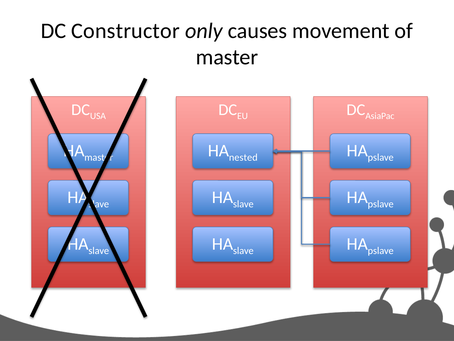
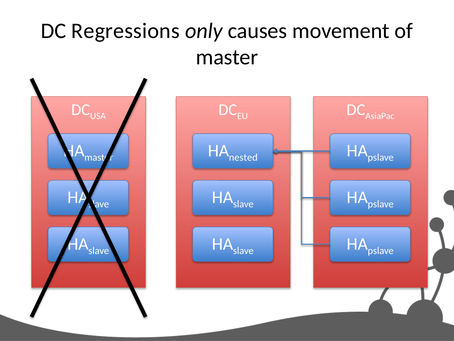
Constructor: Constructor -> Regressions (125, 31)
